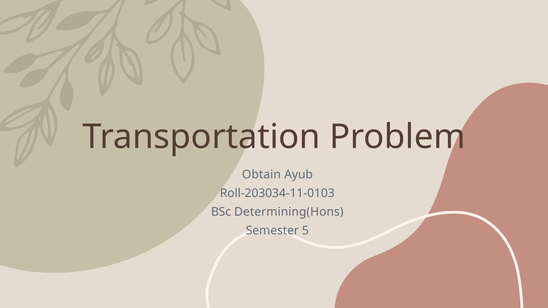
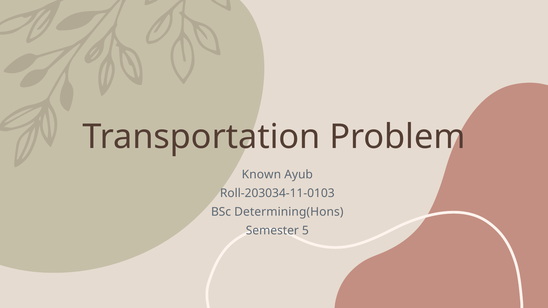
Obtain: Obtain -> Known (261, 175)
